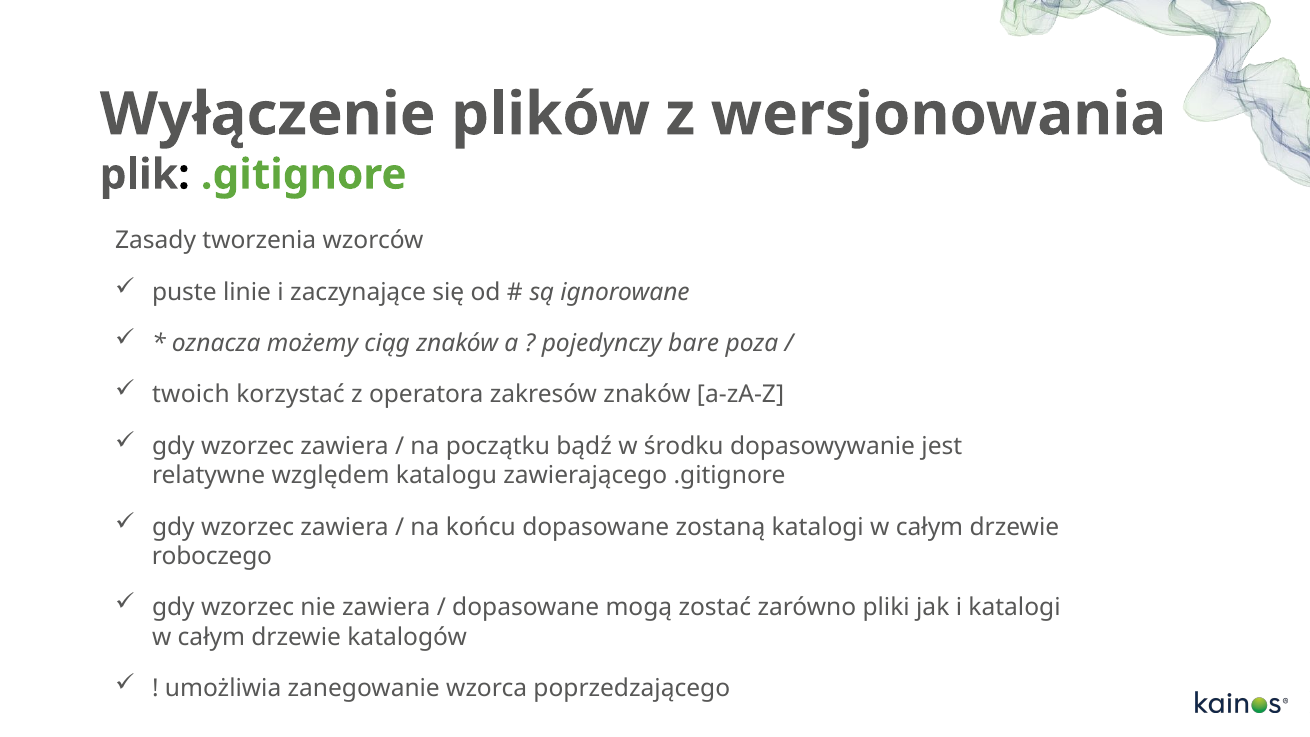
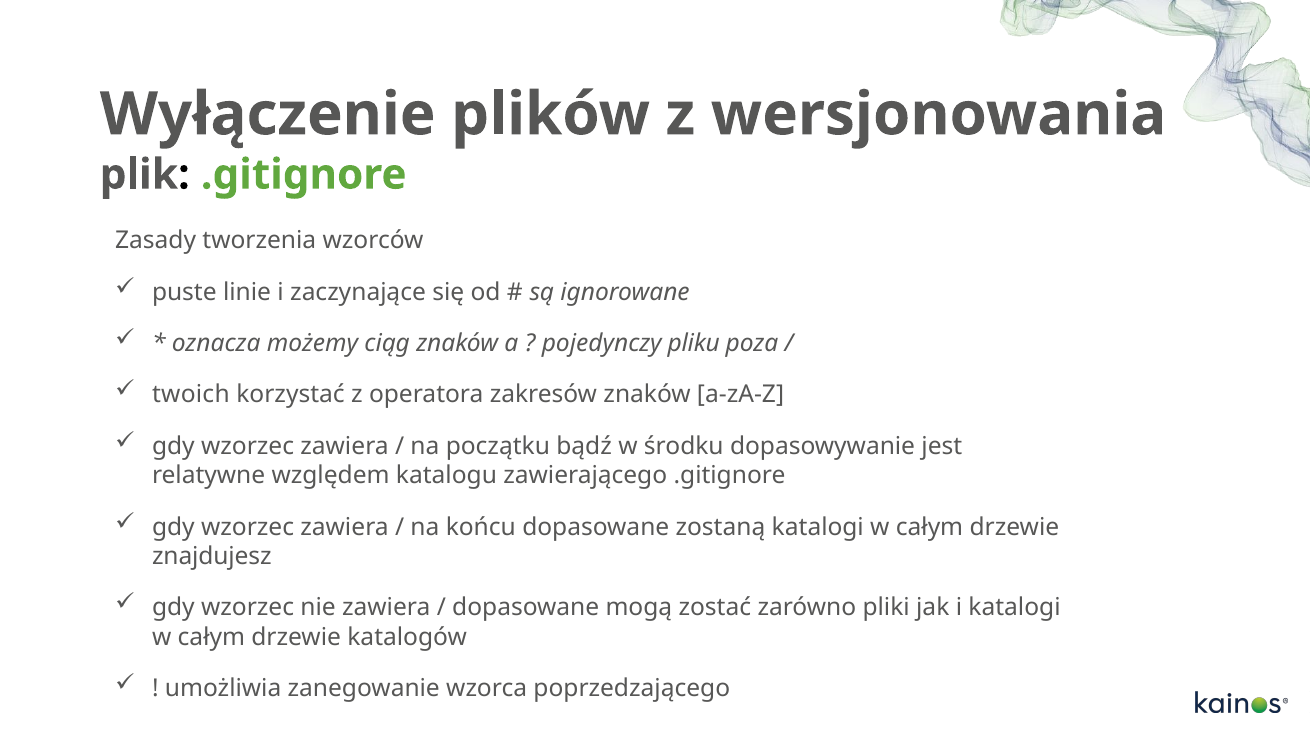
bare: bare -> pliku (694, 343)
roboczego: roboczego -> znajdujesz (212, 556)
